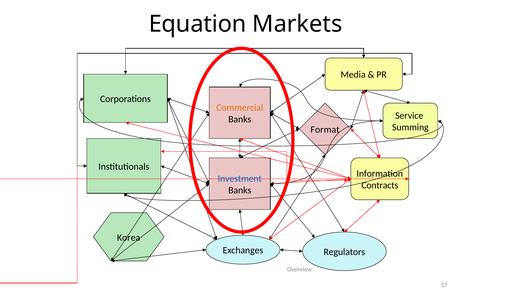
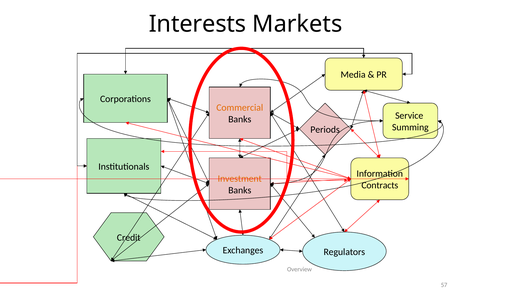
Equation: Equation -> Interests (198, 24)
Format: Format -> Periods (325, 129)
Investment colour: blue -> orange (240, 178)
Korea: Korea -> Credit (129, 237)
